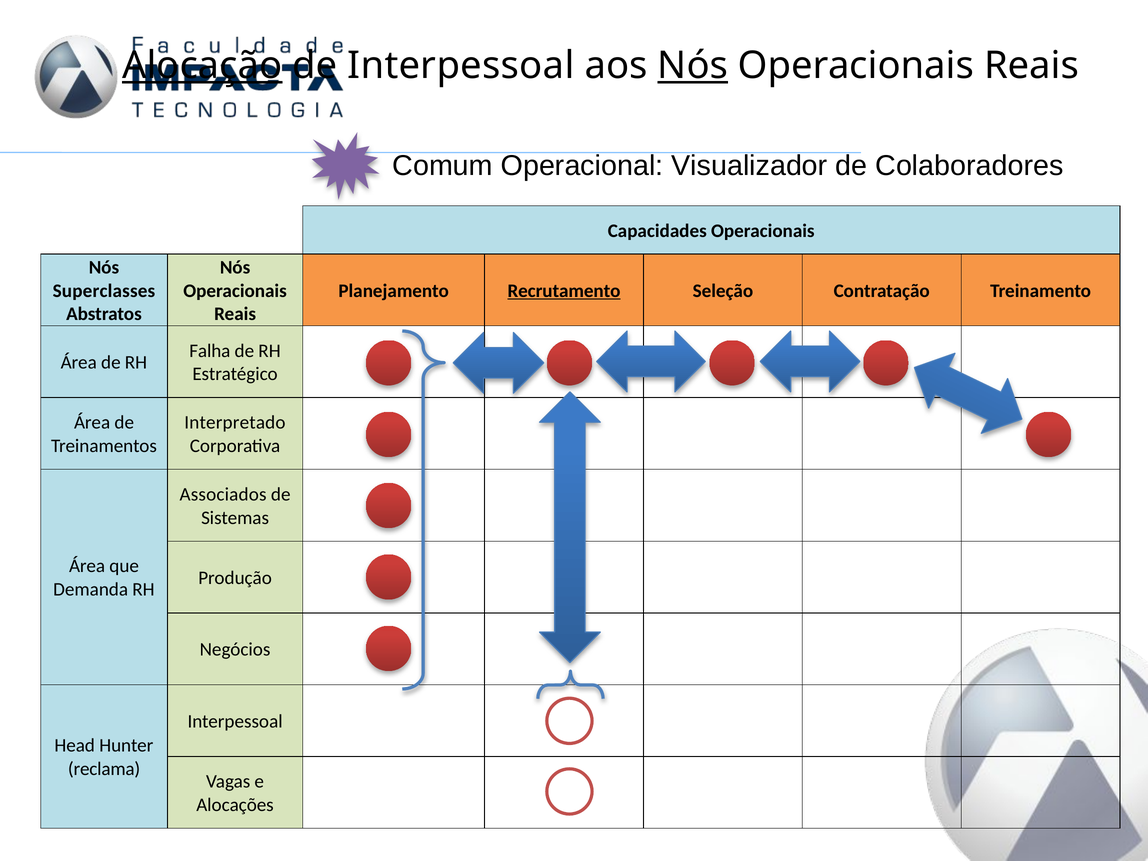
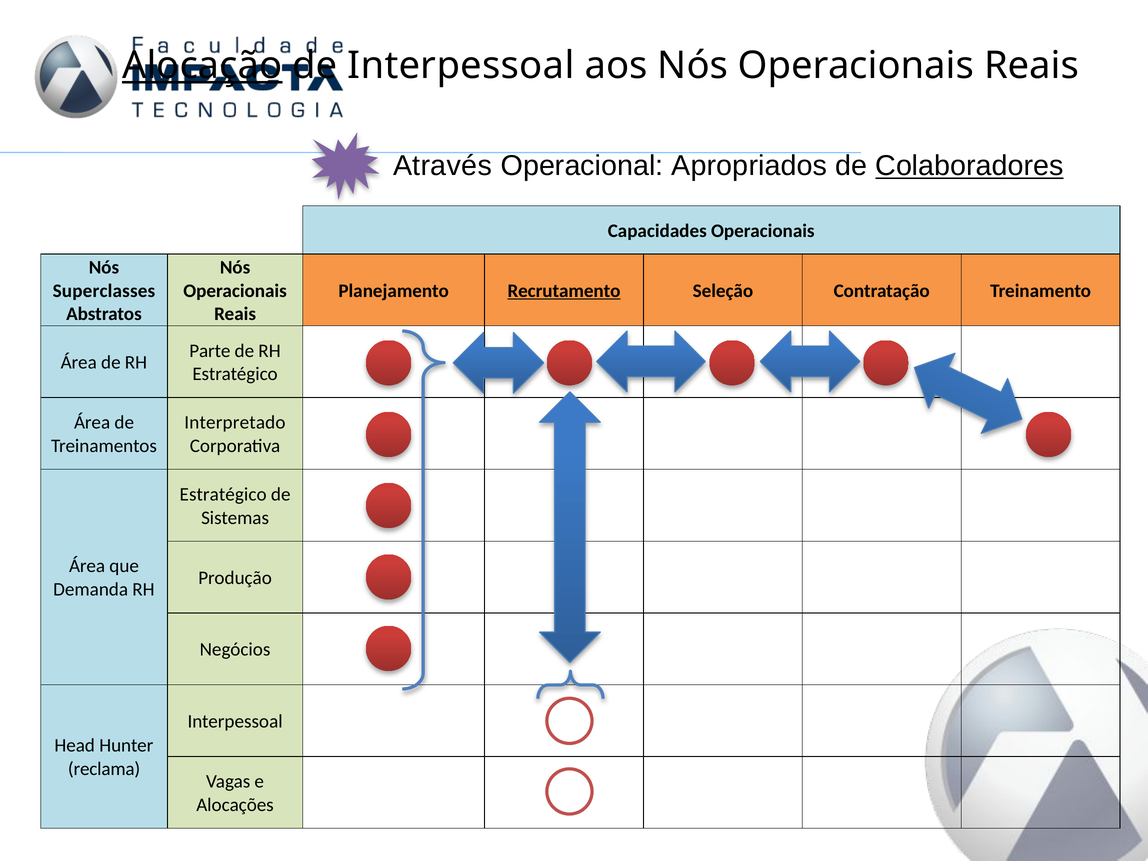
Nós underline: present -> none (693, 66)
Comum: Comum -> Através (442, 166)
Visualizador: Visualizador -> Apropriados (749, 166)
Colaboradores underline: none -> present (969, 166)
Falha: Falha -> Parte (210, 351)
Associados: Associados -> Estratégico (223, 494)
